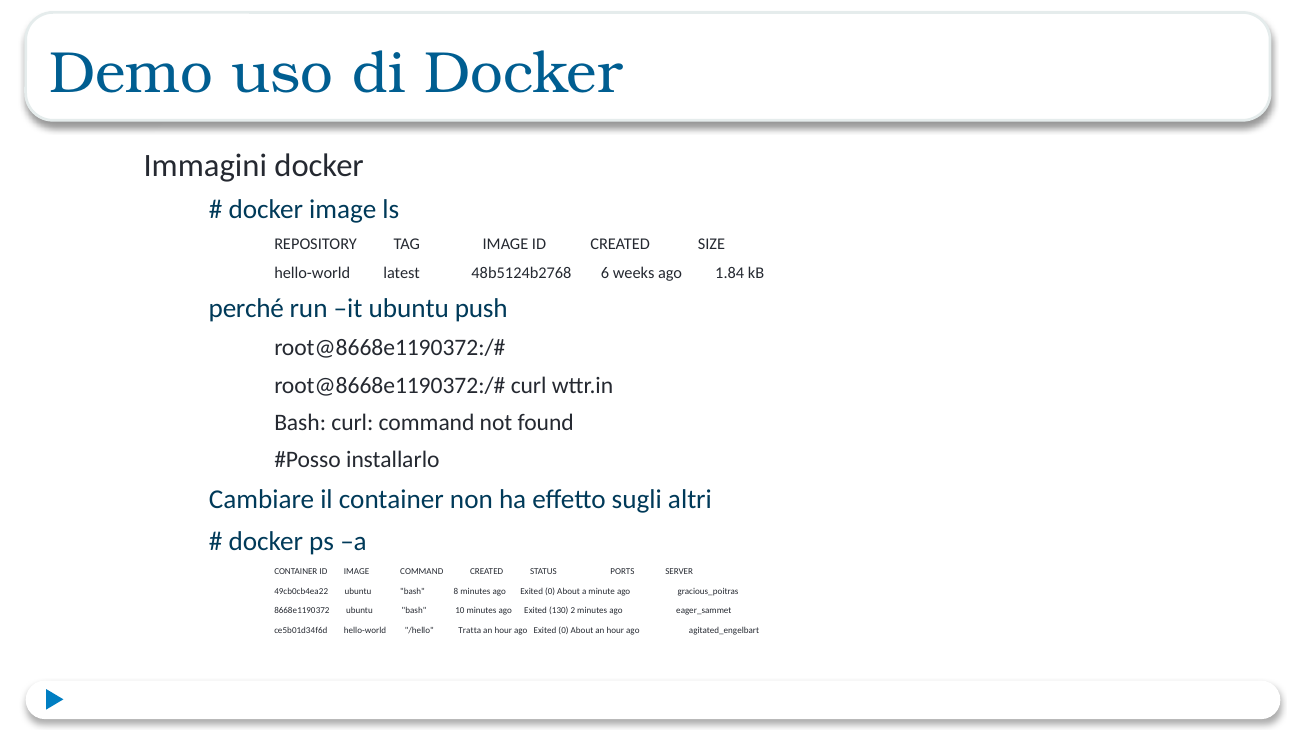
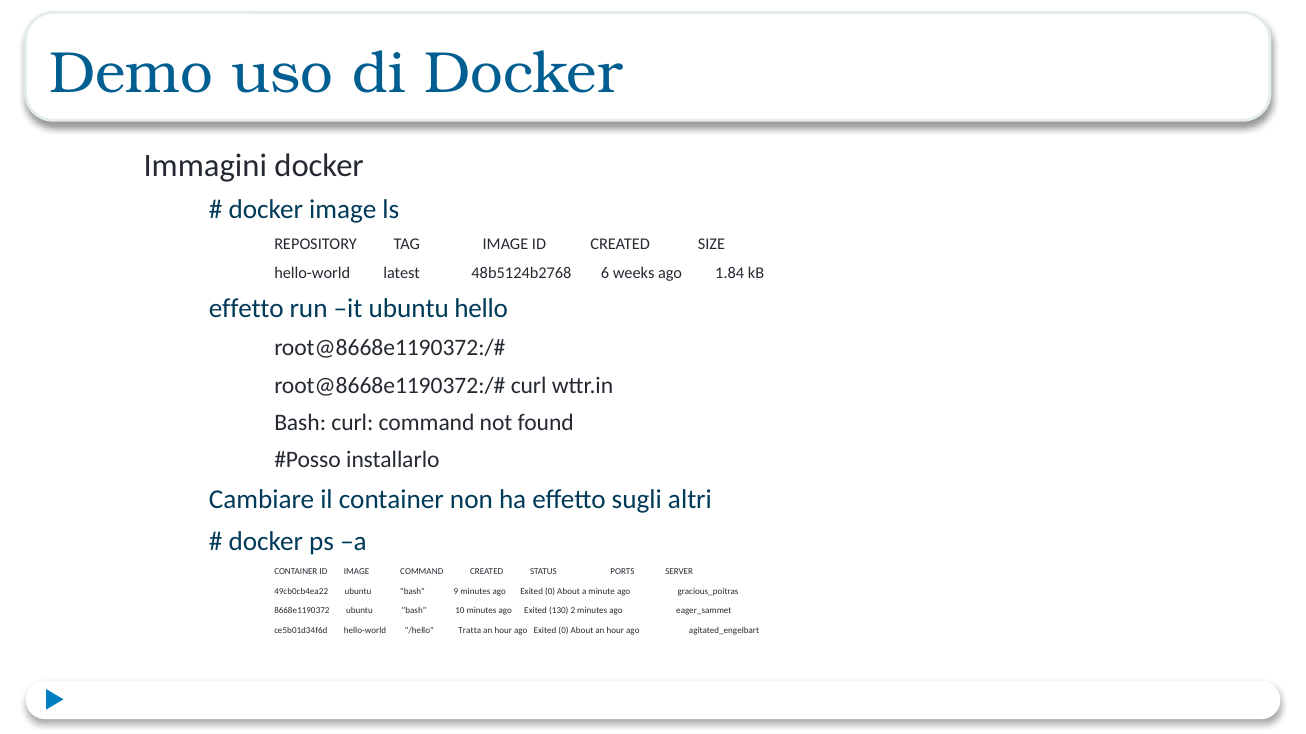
perché: perché -> effetto (246, 309)
push: push -> hello (481, 309)
8: 8 -> 9 (456, 592)
